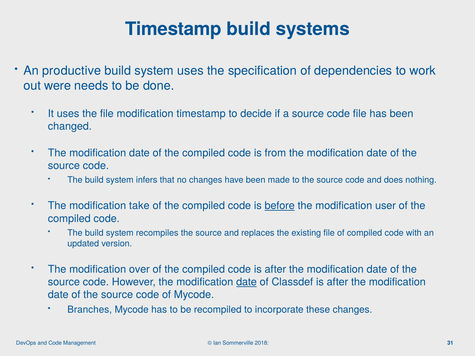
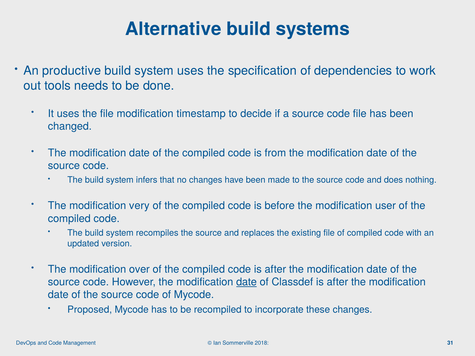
Timestamp: Timestamp -> Alternative (173, 29)
were: were -> tools (58, 86)
take: take -> very (139, 206)
before underline: present -> none (280, 206)
Branches: Branches -> Proposed (90, 310)
